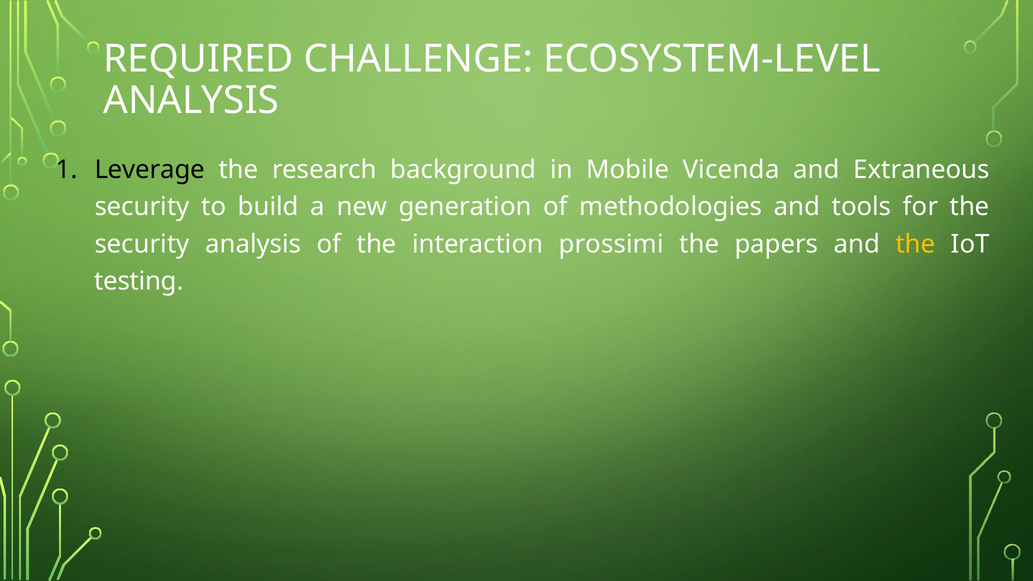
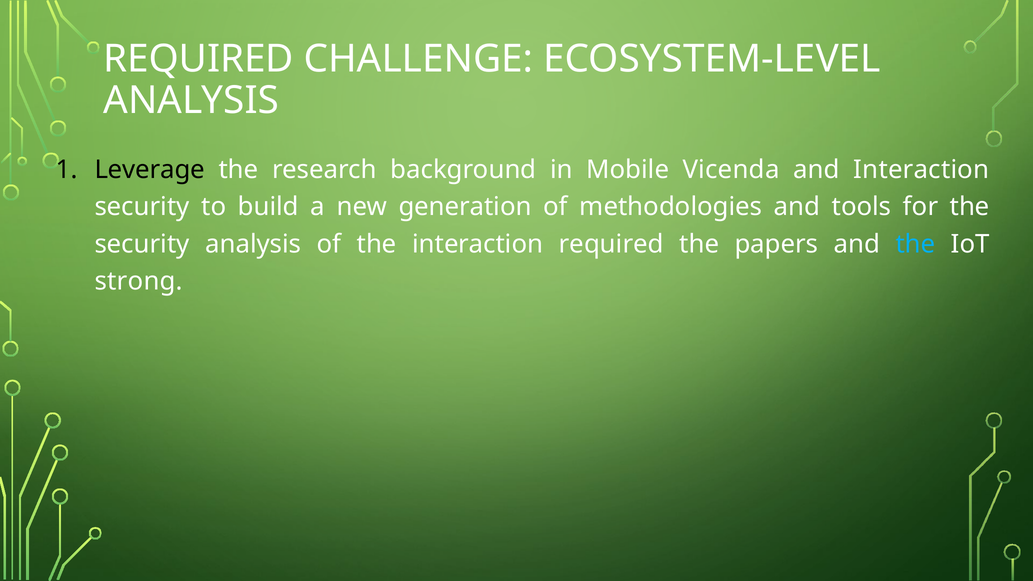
and Extraneous: Extraneous -> Interaction (921, 170)
interaction prossimi: prossimi -> required (611, 244)
the colour: yellow -> light blue (915, 244)
testing: testing -> strong (139, 281)
